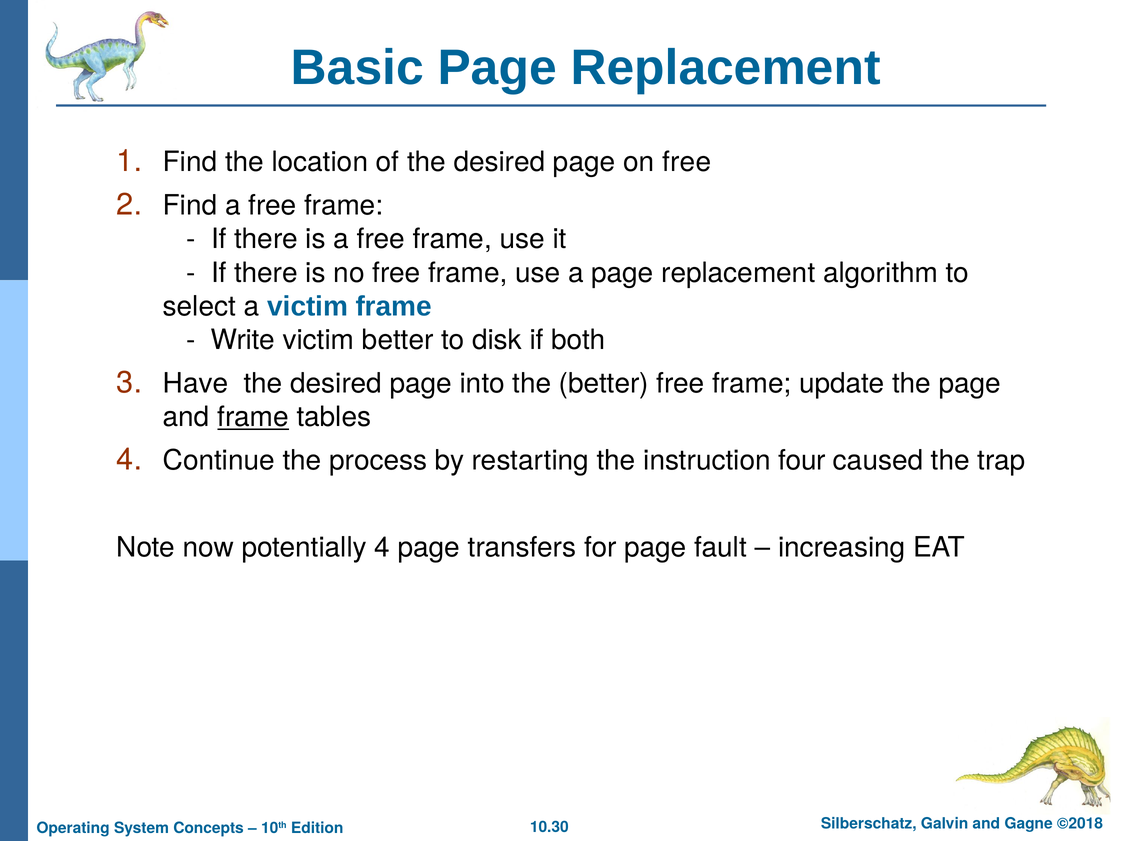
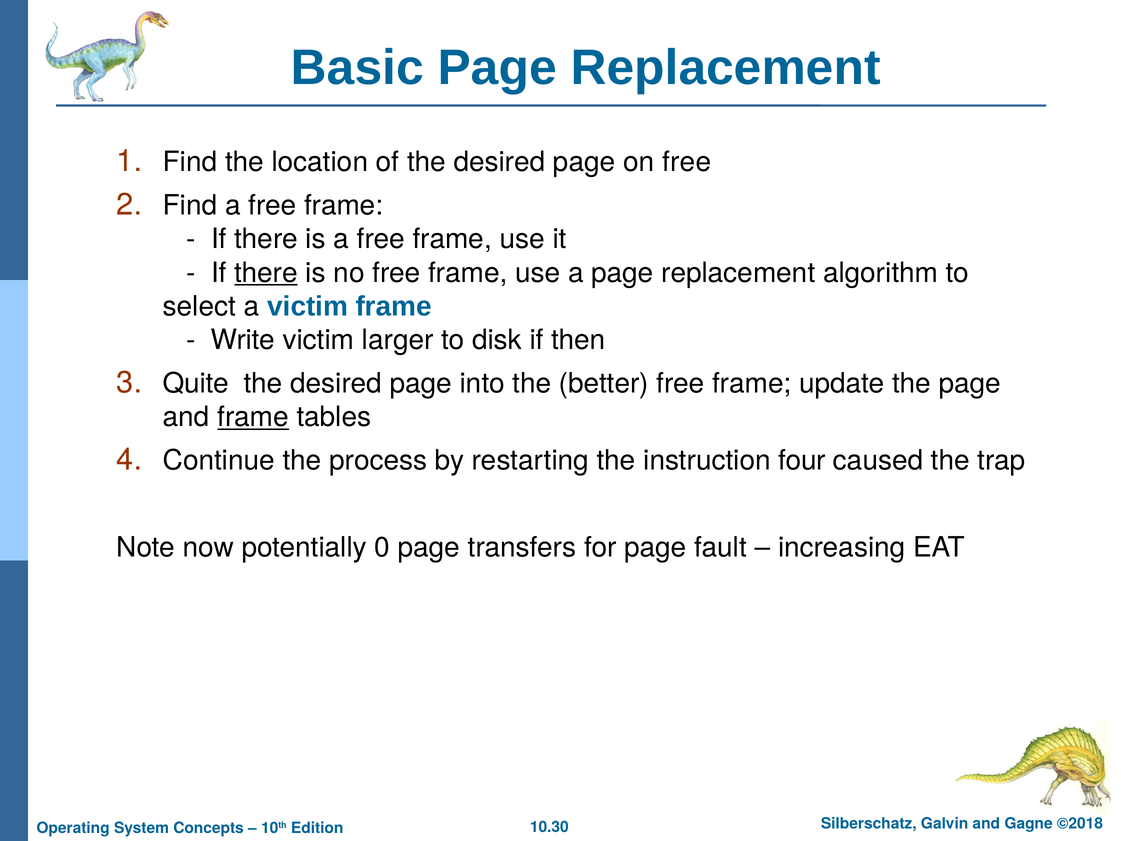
there underline: none -> present (266, 273)
victim better: better -> larger (398, 340)
both: both -> then (578, 340)
Have: Have -> Quite (196, 383)
potentially 4: 4 -> 0 (382, 547)
